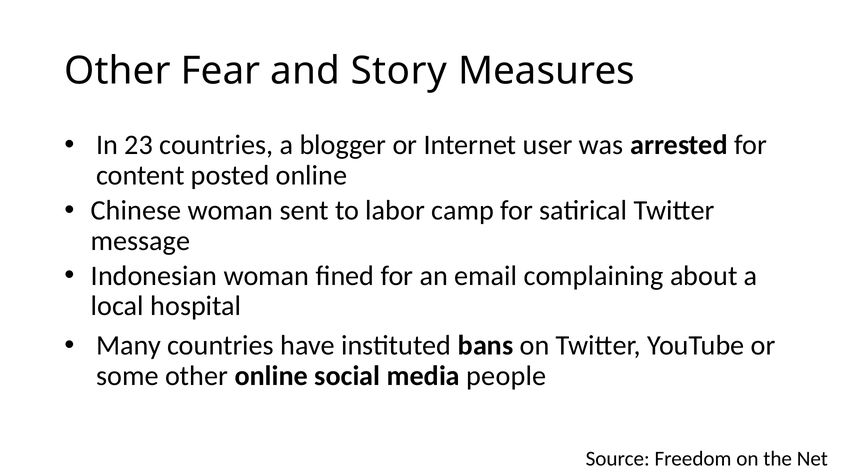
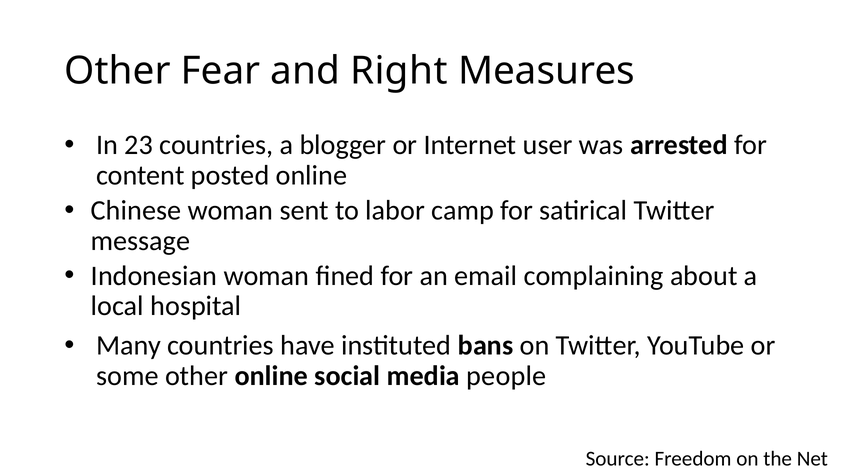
Story: Story -> Right (399, 71)
